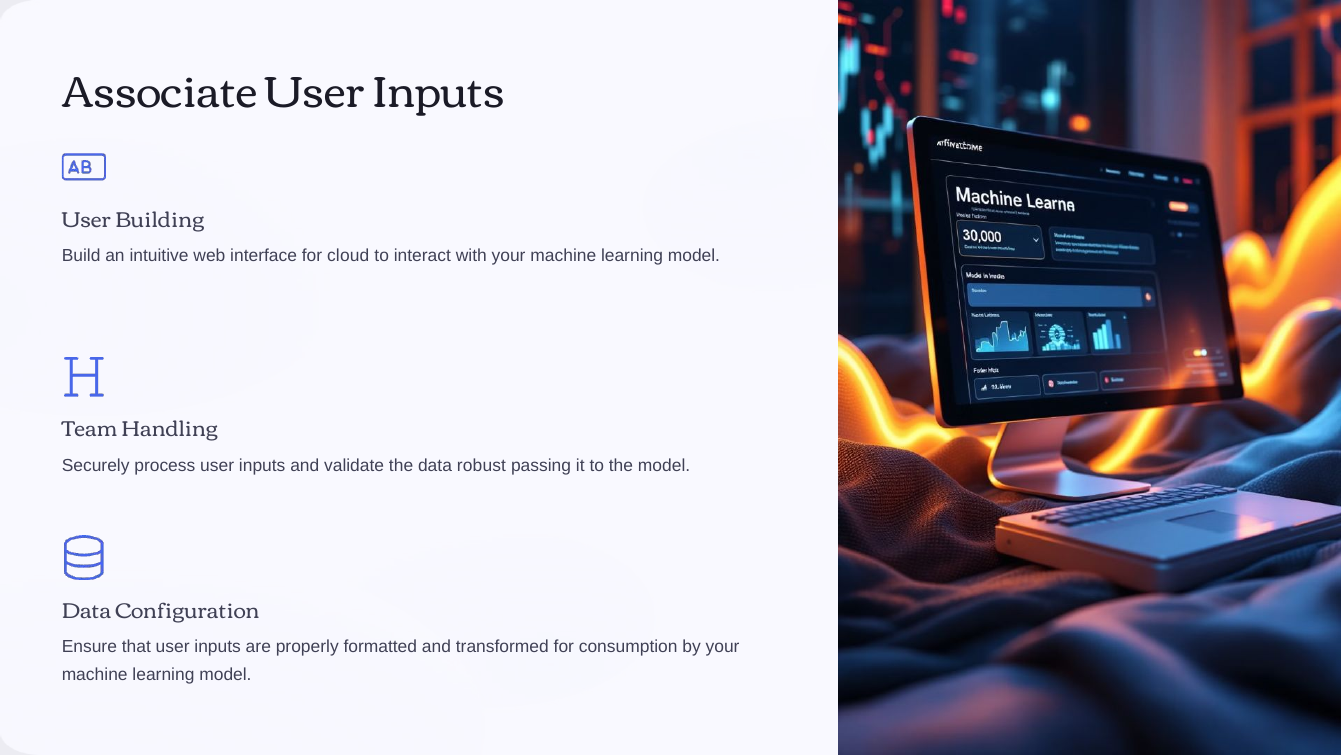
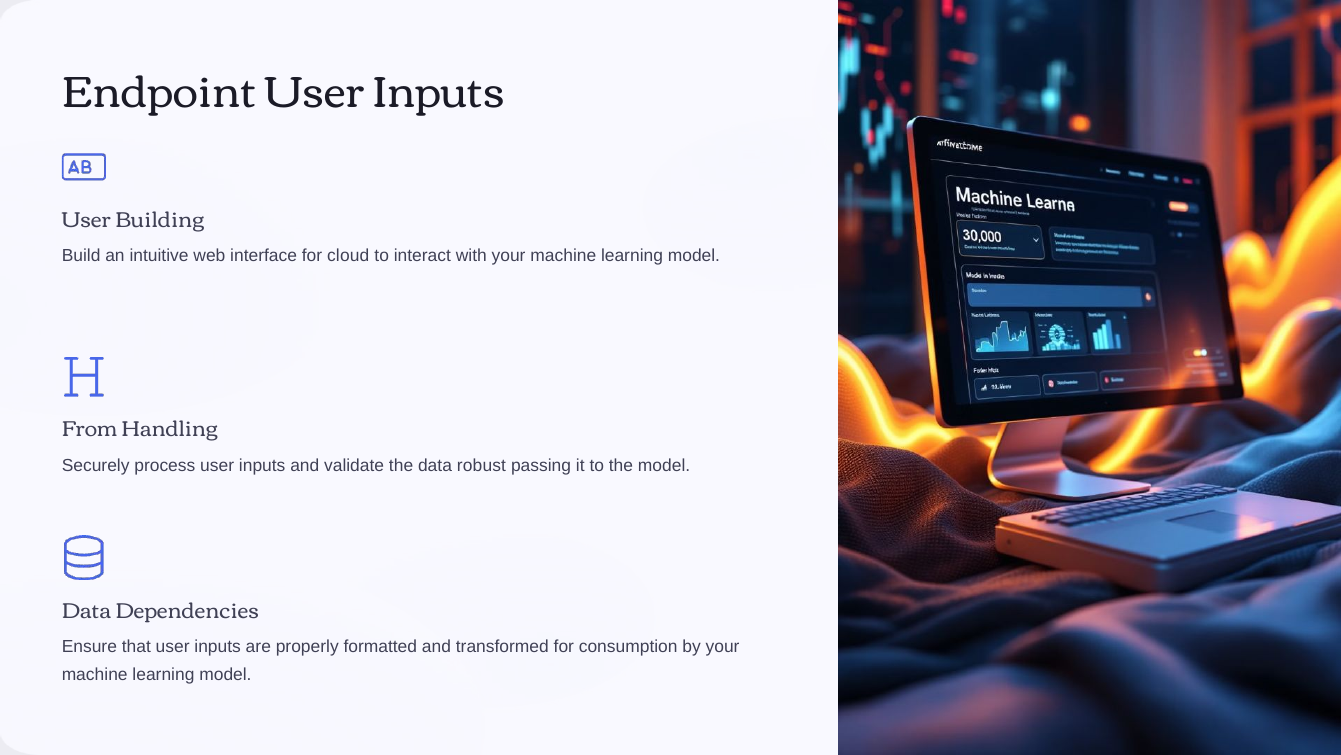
Associate: Associate -> Endpoint (159, 93)
Team: Team -> From (90, 429)
Configuration: Configuration -> Dependencies (187, 611)
